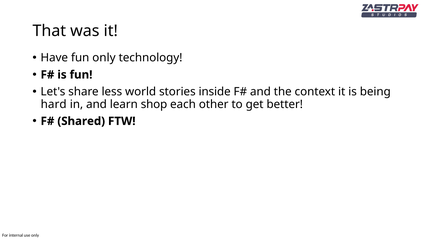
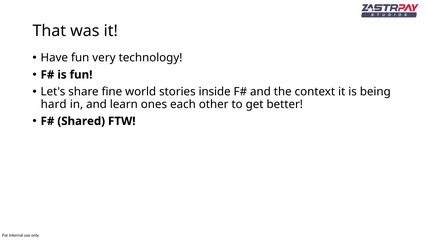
fun only: only -> very (104, 58)
less: less -> fine (112, 92)
shop: shop -> ones (154, 104)
